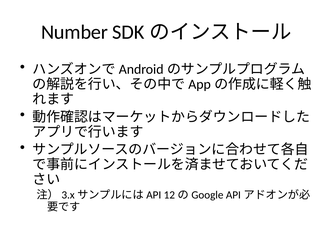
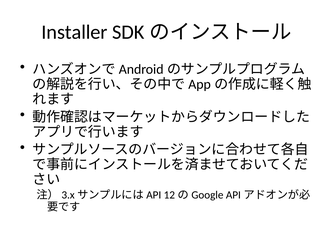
Number: Number -> Installer (74, 32)
